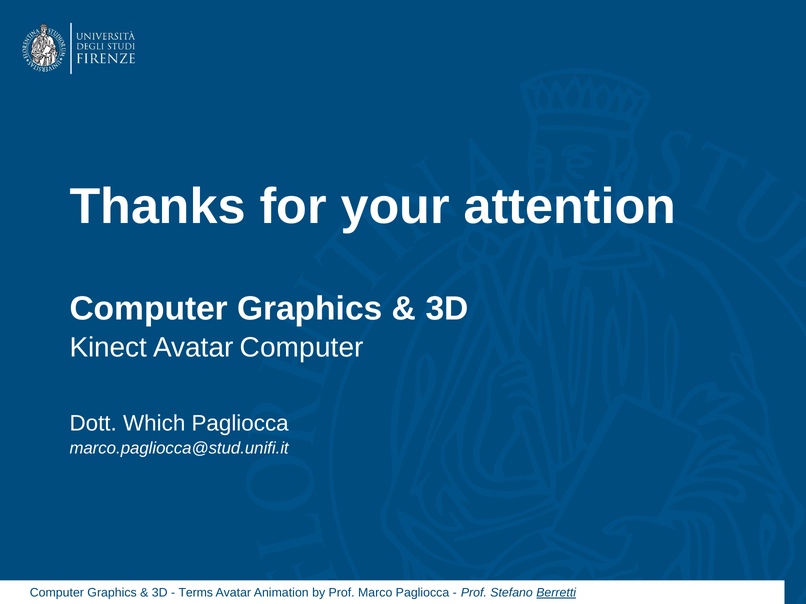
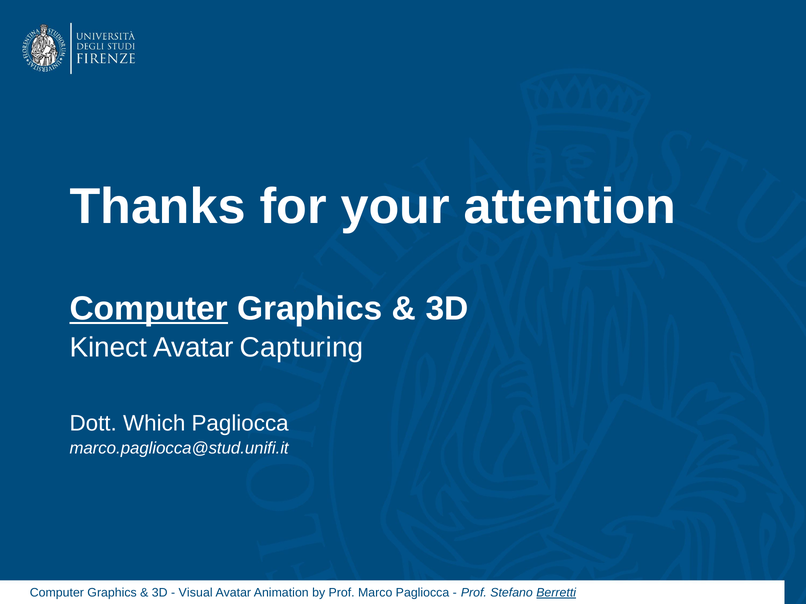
Computer underline: none -> present (149, 309)
Avatar Computer: Computer -> Capturing (302, 348)
Terms: Terms -> Visual (196, 593)
